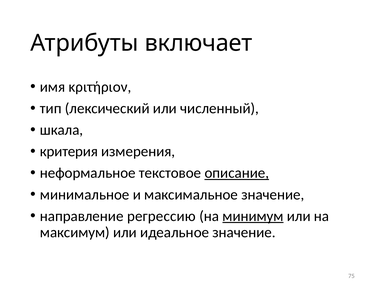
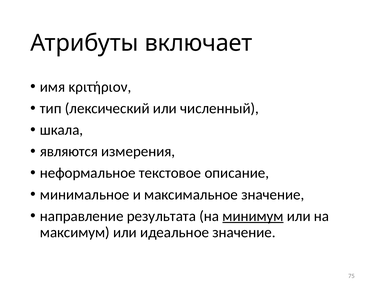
критерия: критерия -> являются (69, 151)
описание underline: present -> none (237, 173)
регрессию: регрессию -> результата (161, 216)
